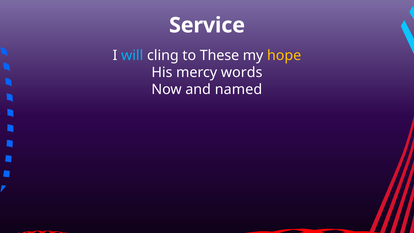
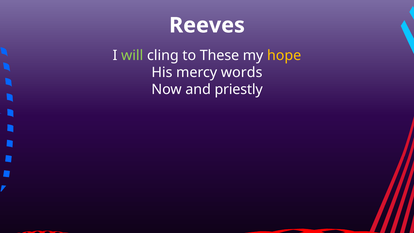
Service: Service -> Reeves (207, 25)
will colour: light blue -> light green (132, 55)
named: named -> priestly (239, 89)
